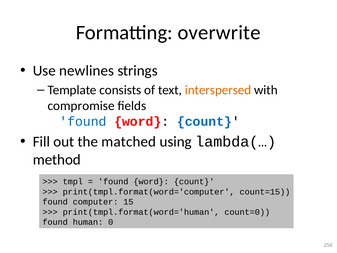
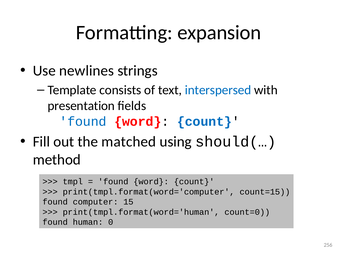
overwrite: overwrite -> expansion (219, 33)
interspersed colour: orange -> blue (218, 90)
compromise: compromise -> presentation (81, 106)
lambda(…: lambda(… -> should(… (236, 142)
